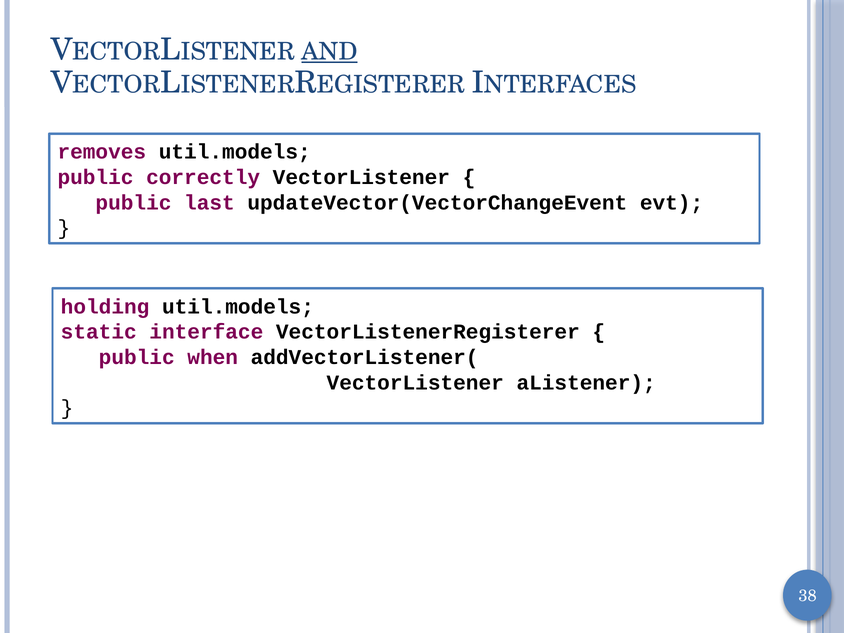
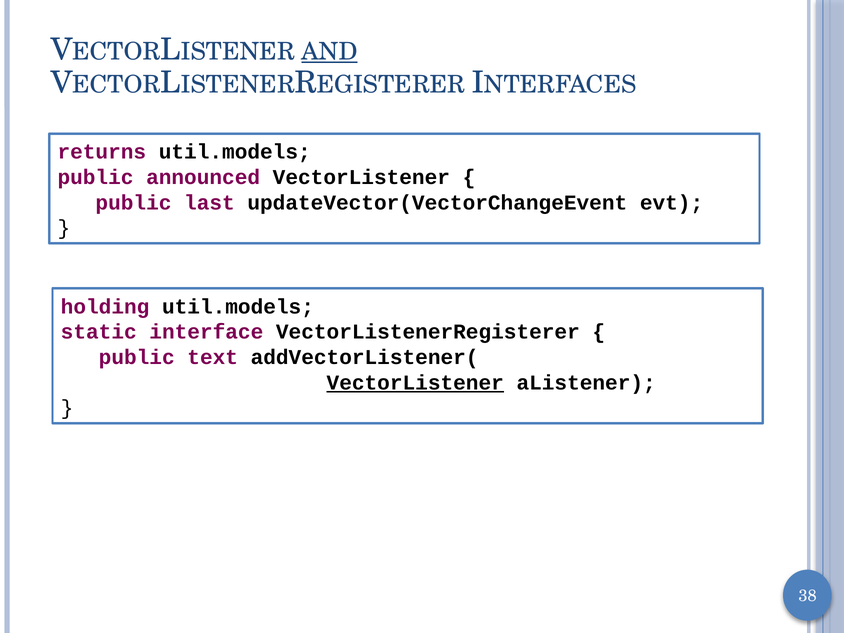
removes: removes -> returns (102, 152)
correctly: correctly -> announced (203, 177)
when: when -> text (213, 357)
VectorListener underline: none -> present (415, 383)
